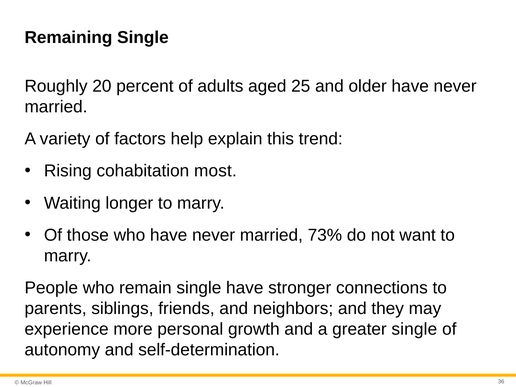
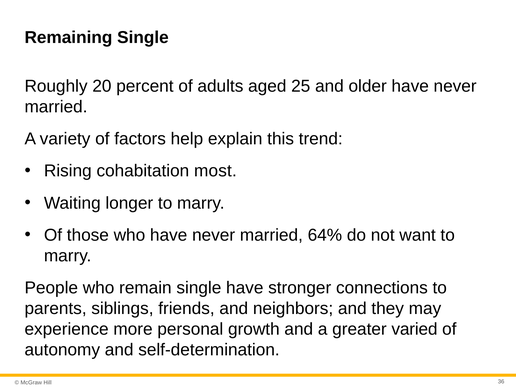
73%: 73% -> 64% (325, 235)
greater single: single -> varied (414, 329)
